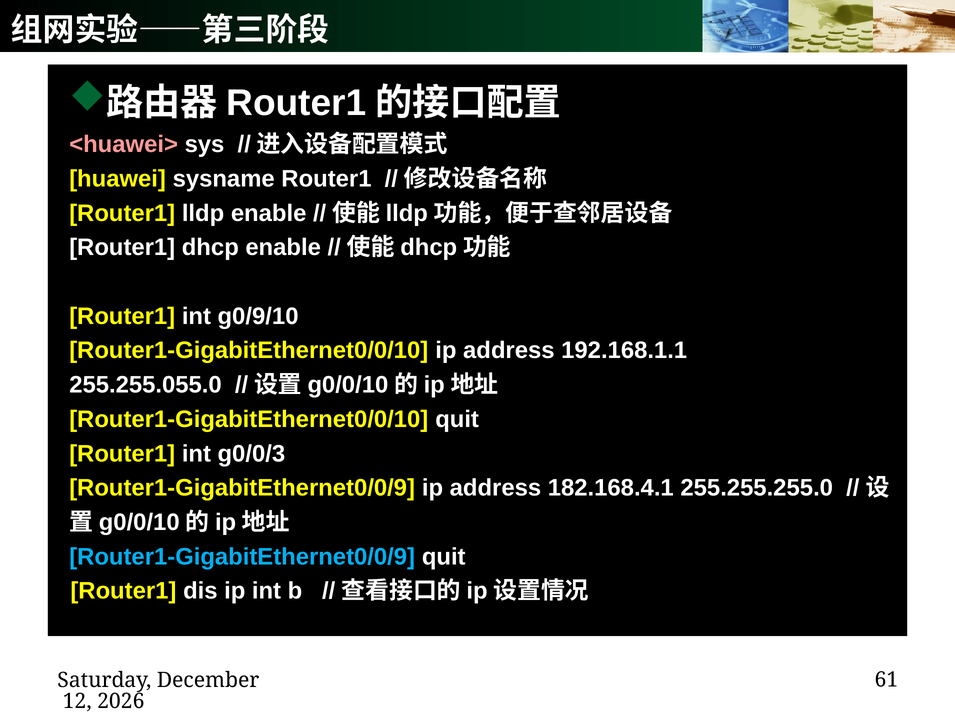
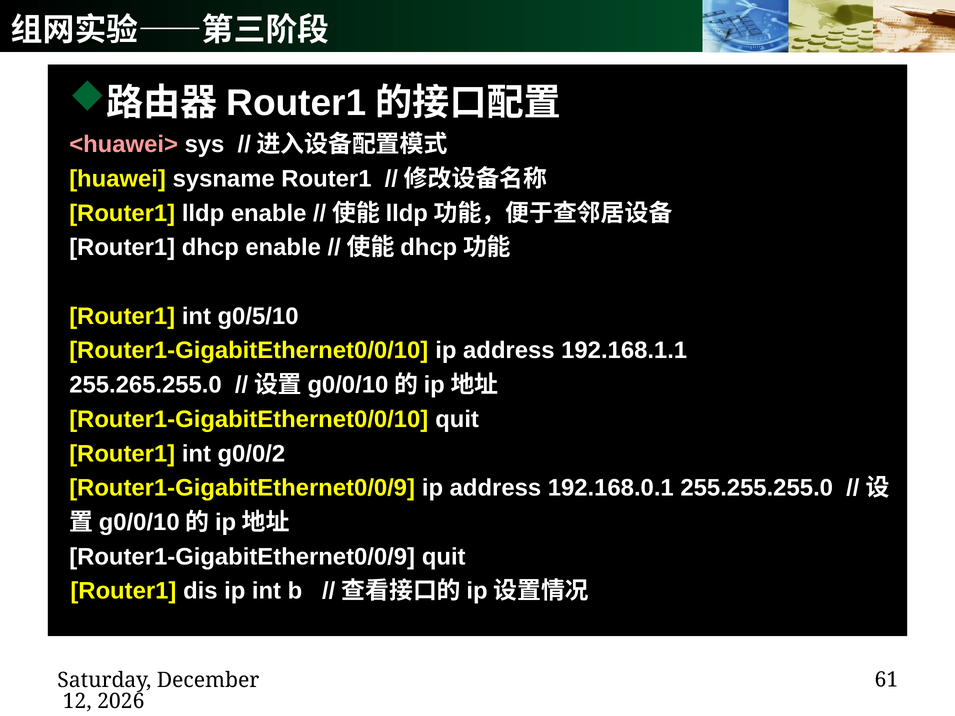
g0/9/10: g0/9/10 -> g0/5/10 (258, 316)
255.255.055.0: 255.255.055.0 -> 255.265.255.0 (145, 385)
g0/0/3: g0/0/3 -> g0/0/2 (251, 454)
182.168.4.1: 182.168.4.1 -> 192.168.0.1 (611, 488)
Router1-GigabitEthernet0/0/9 colour: light blue -> white (242, 557)
